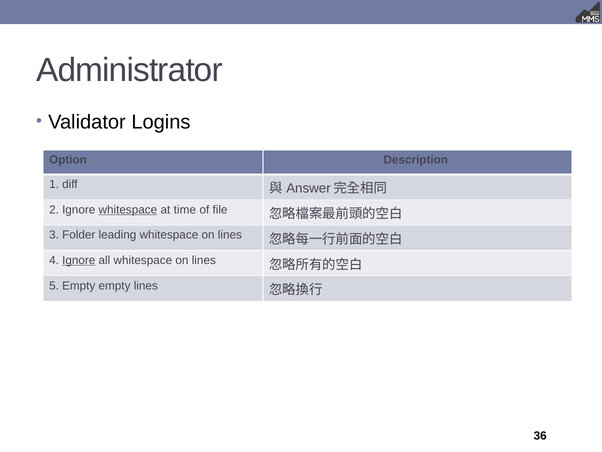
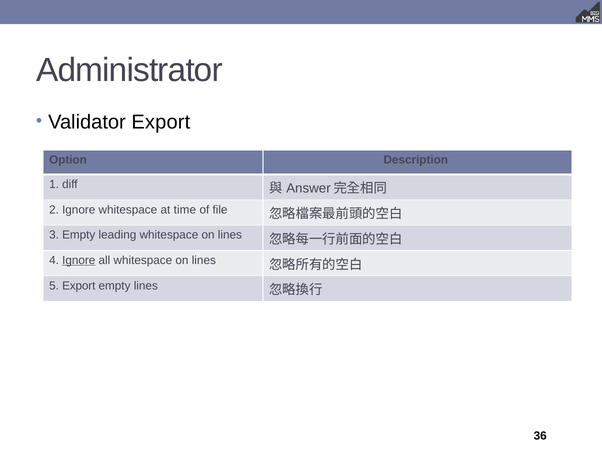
Validator Logins: Logins -> Export (161, 122)
whitespace underline: present -> none (128, 209)
3 Folder: Folder -> Empty (79, 235)
5 Empty: Empty -> Export (79, 285)
